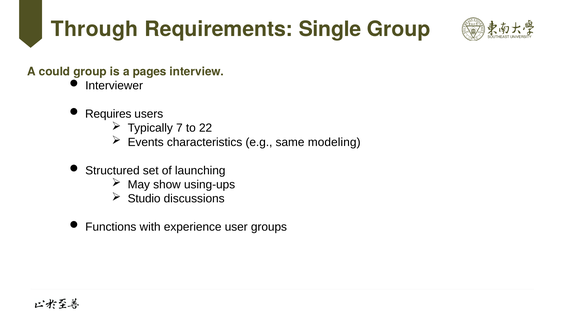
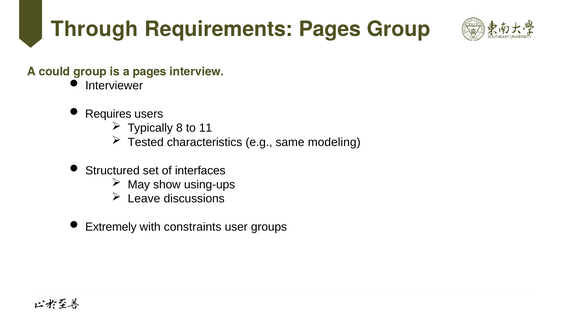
Requirements Single: Single -> Pages (330, 29)
7: 7 -> 8 (179, 128)
22: 22 -> 11 (206, 128)
Events: Events -> Tested (146, 142)
launching: launching -> interfaces (200, 170)
Studio: Studio -> Leave (144, 199)
Functions: Functions -> Extremely (111, 227)
experience: experience -> constraints (193, 227)
